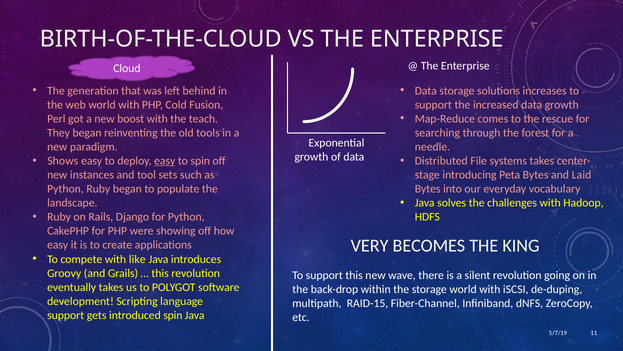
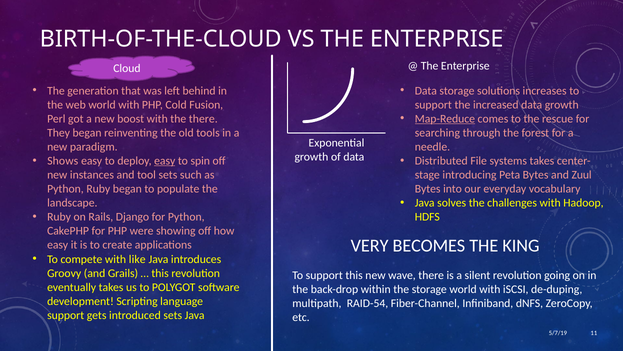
Map-Reduce underline: none -> present (445, 119)
the teach: teach -> there (203, 119)
Laid: Laid -> Zuul (582, 175)
RAID-15: RAID-15 -> RAID-54 (368, 303)
introduced spin: spin -> sets (173, 315)
